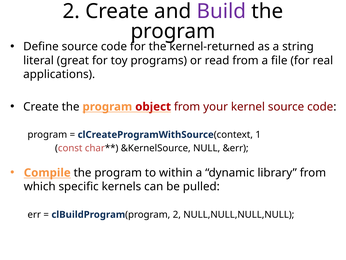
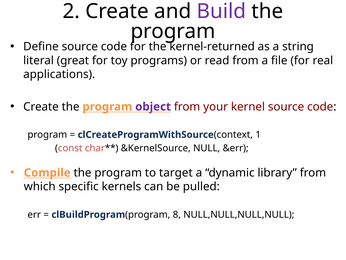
object colour: red -> purple (153, 107)
within: within -> target (176, 172)
program 2: 2 -> 8 (177, 214)
